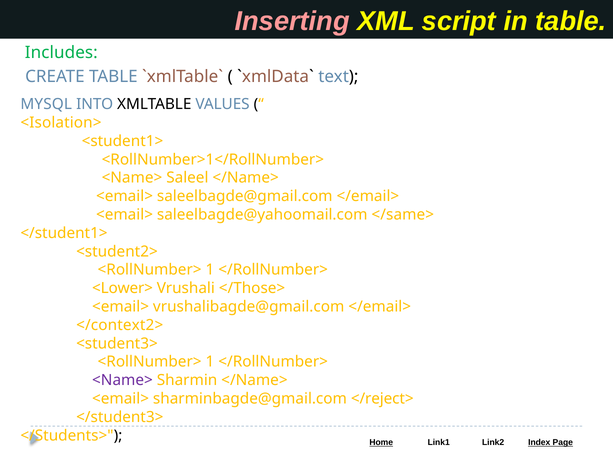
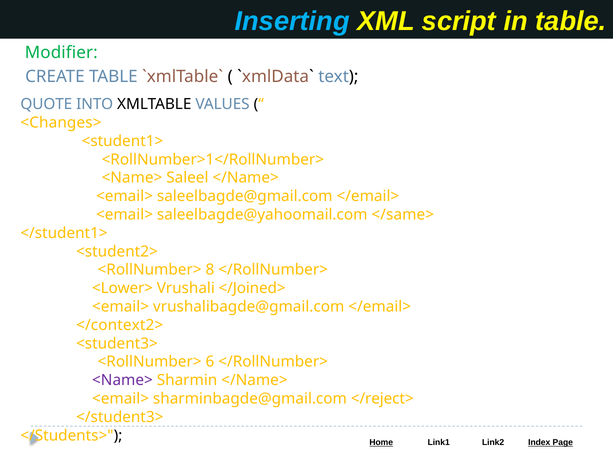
Inserting colour: pink -> light blue (292, 21)
Includes: Includes -> Modifier (61, 53)
MYSQL: MYSQL -> QUOTE (46, 104)
<Isolation>: <Isolation> -> <Changes> (61, 123)
1: 1 -> 8 (210, 270)
</Those>: </Those> -> </Joined> (252, 288)
1: 1 -> 6 (210, 362)
